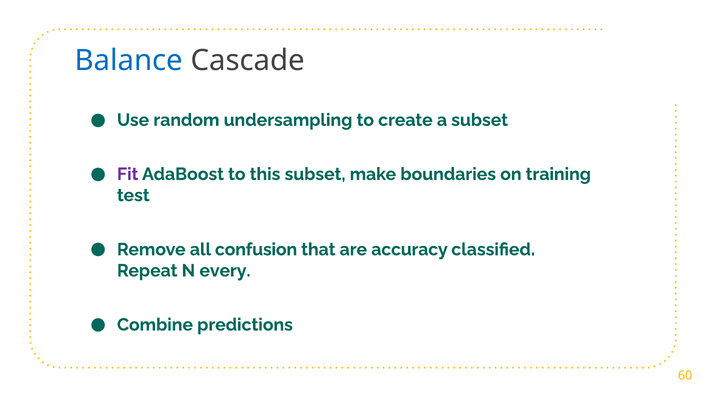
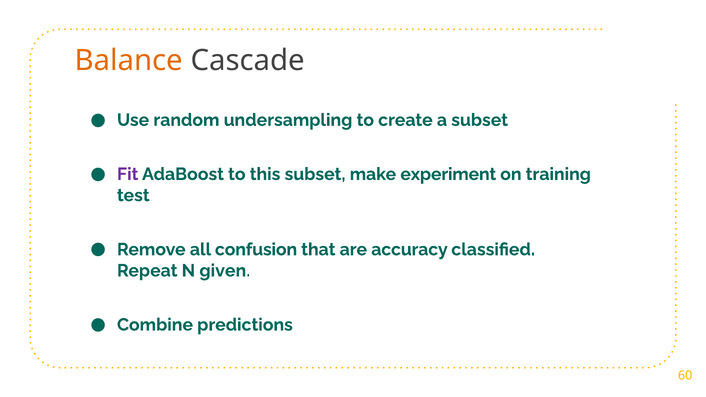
Balance colour: blue -> orange (129, 61)
boundaries: boundaries -> experiment (448, 174)
every: every -> given (225, 271)
